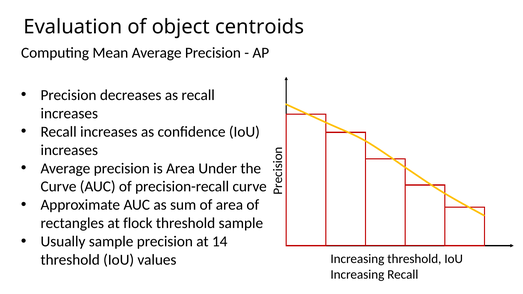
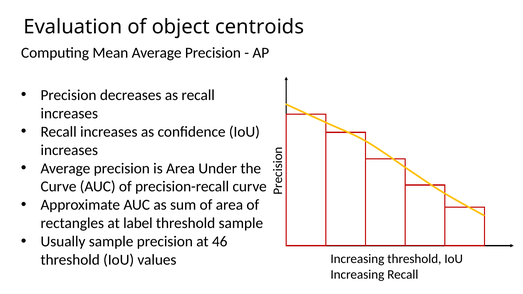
flock: flock -> label (138, 223)
14: 14 -> 46 (220, 242)
